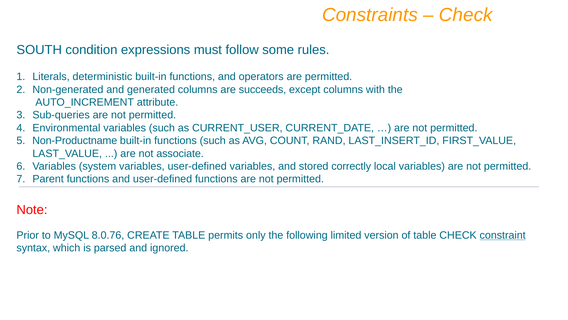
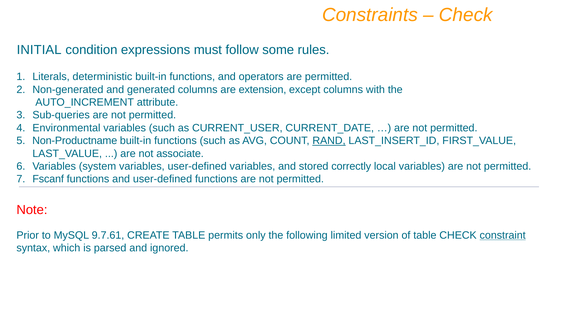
SOUTH: SOUTH -> INITIAL (39, 50)
succeeds: succeeds -> extension (263, 89)
RAND underline: none -> present (329, 141)
Parent: Parent -> Fscanf (48, 179)
8.0.76: 8.0.76 -> 9.7.61 (108, 235)
